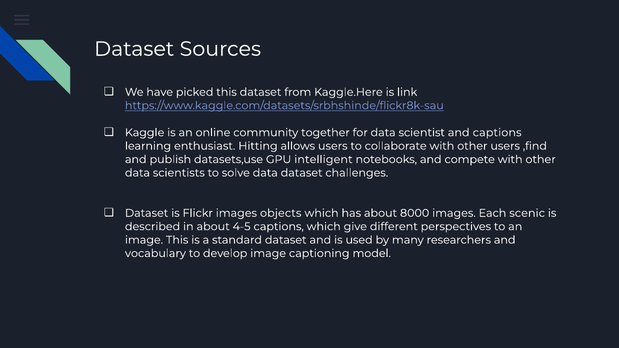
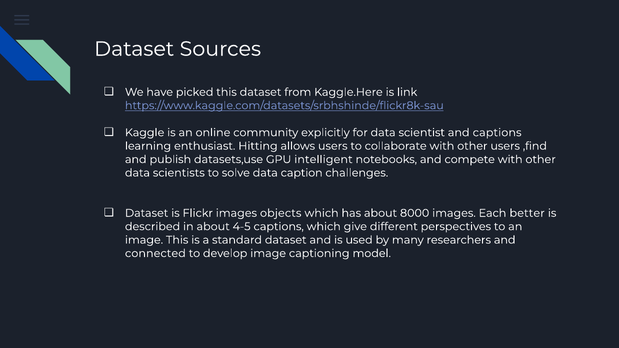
together: together -> explicitly (325, 133)
data dataset: dataset -> caption (302, 173)
scenic: scenic -> better (527, 213)
vocabulary: vocabulary -> connected (155, 253)
